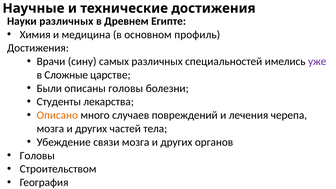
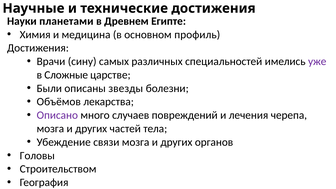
Науки различных: различных -> планетами (66, 21)
описаны головы: головы -> звезды (126, 88)
Студенты: Студенты -> Объёмов (59, 102)
Описано colour: orange -> purple (57, 115)
